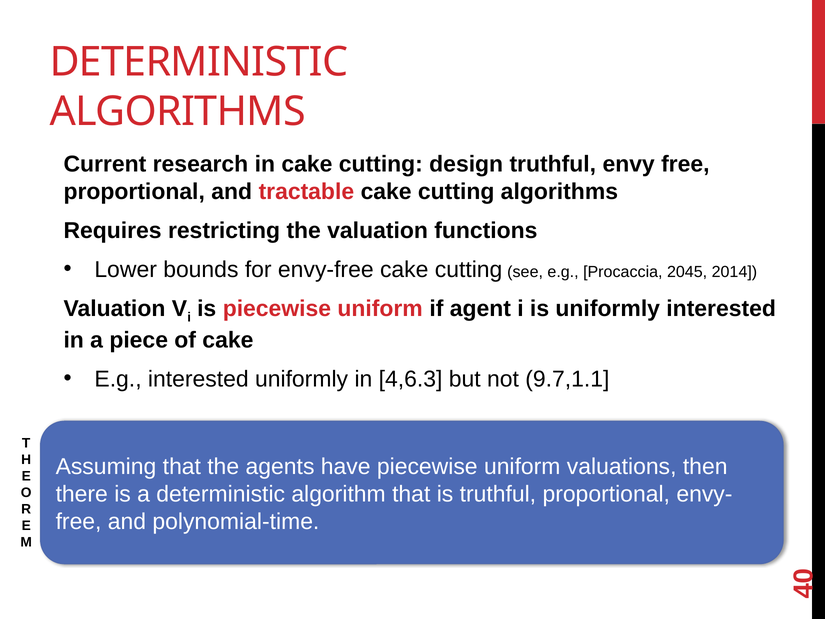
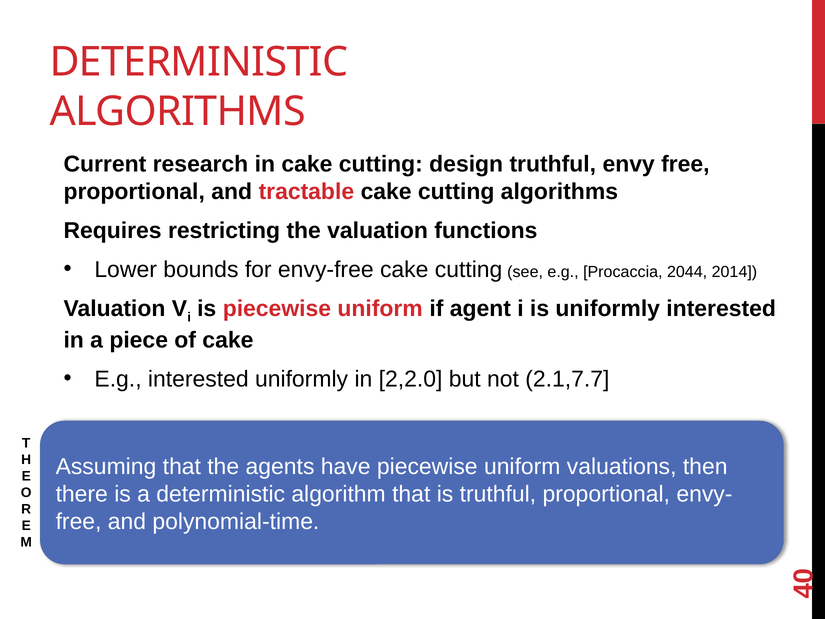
2045: 2045 -> 2044 (687, 272)
4,6.3: 4,6.3 -> 2,2.0 (411, 379)
9.7,1.1: 9.7,1.1 -> 2.1,7.7 (567, 379)
